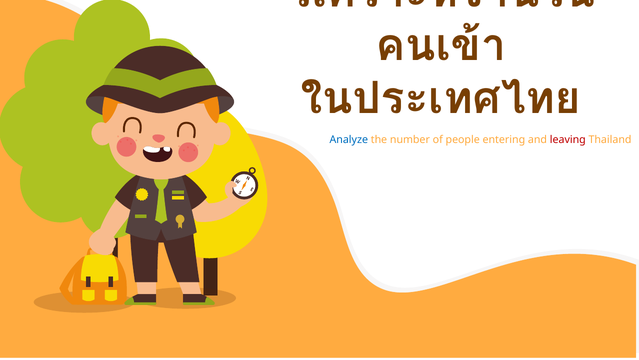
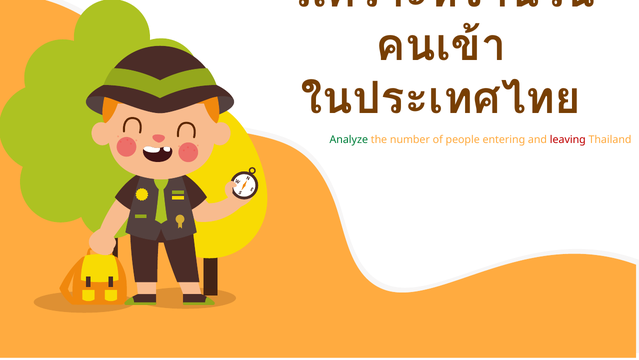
Analyze colour: blue -> green (349, 140)
